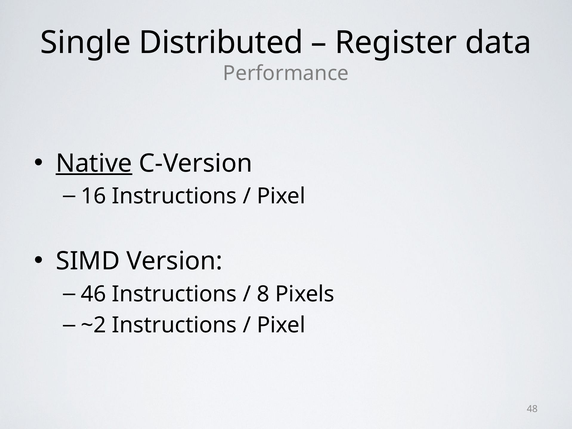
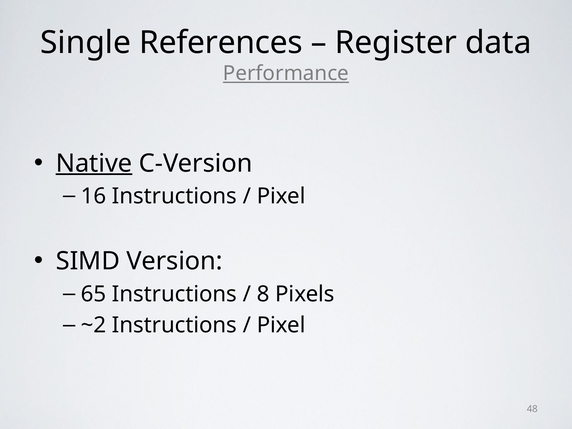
Distributed: Distributed -> References (221, 43)
Performance underline: none -> present (286, 73)
46: 46 -> 65 (94, 294)
